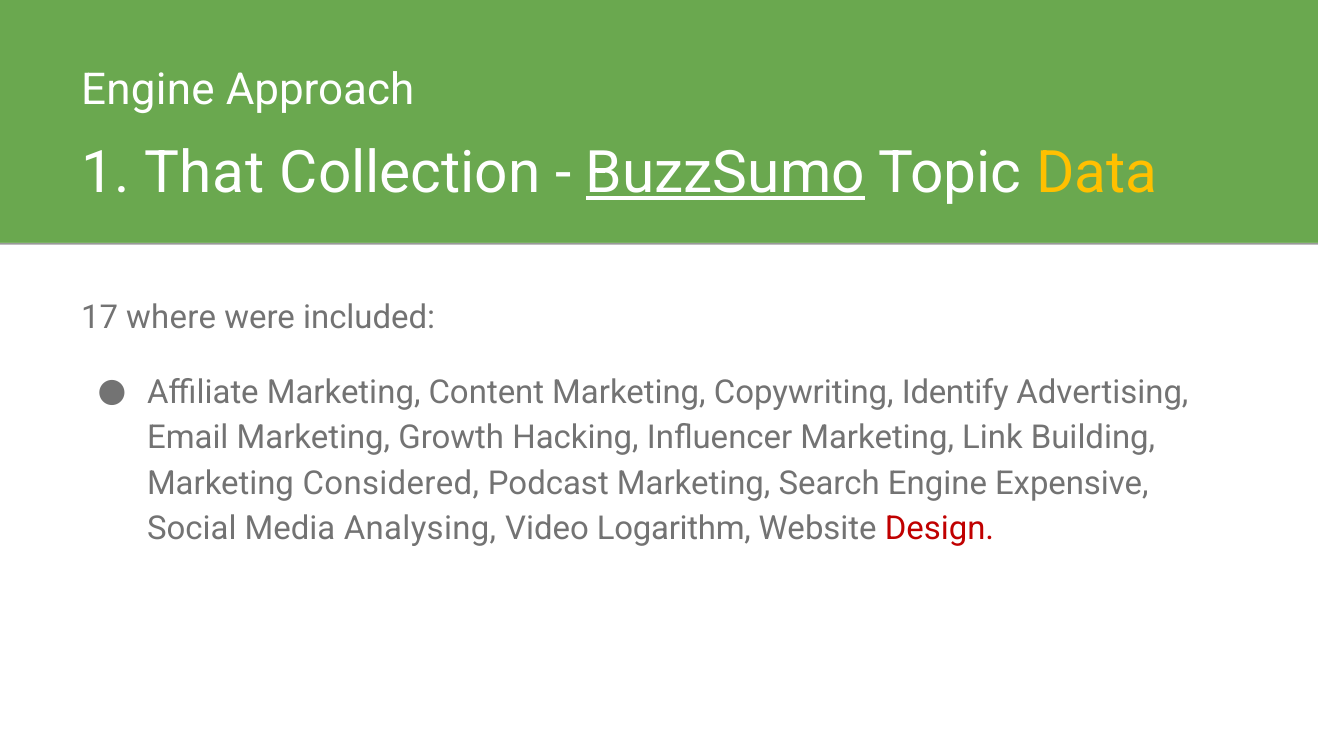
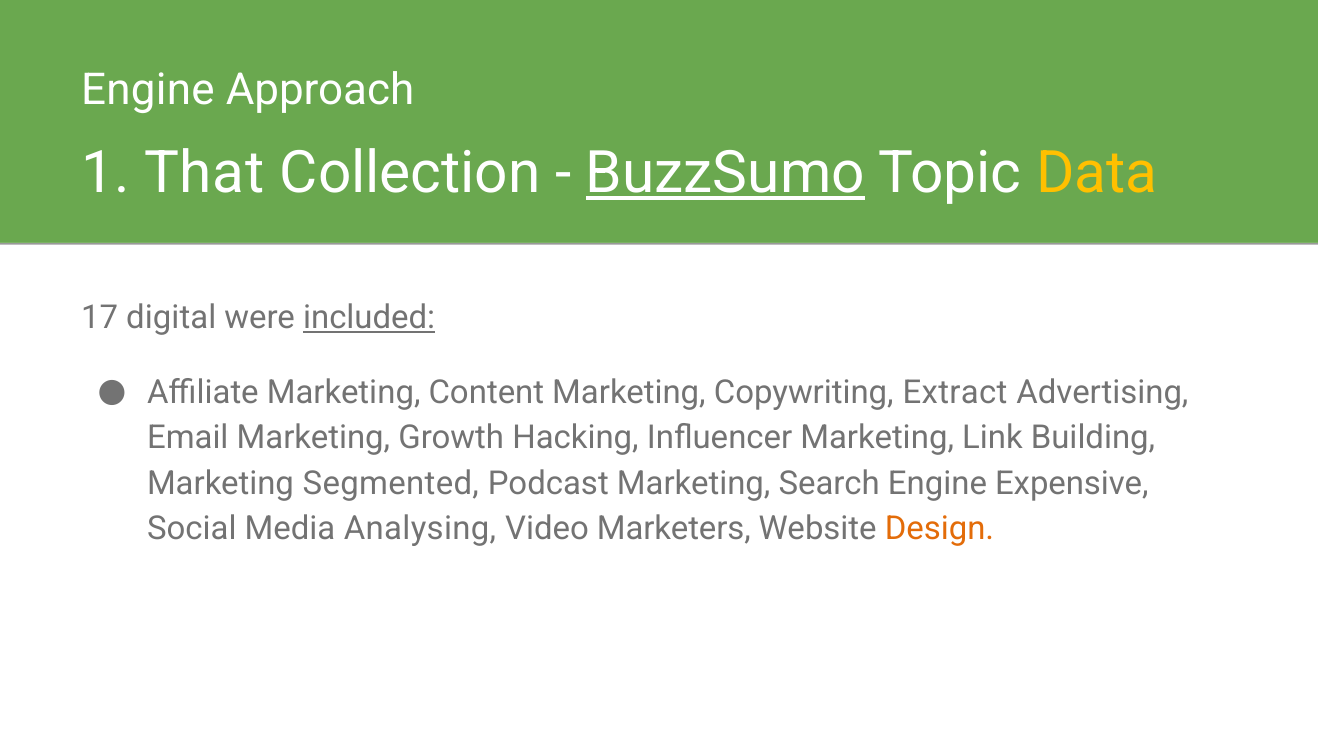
where: where -> digital (171, 318)
included underline: none -> present (369, 318)
Identify: Identify -> Extract (955, 393)
Considered: Considered -> Segmented (391, 483)
Logarithm: Logarithm -> Marketers (674, 529)
Design colour: red -> orange (939, 529)
